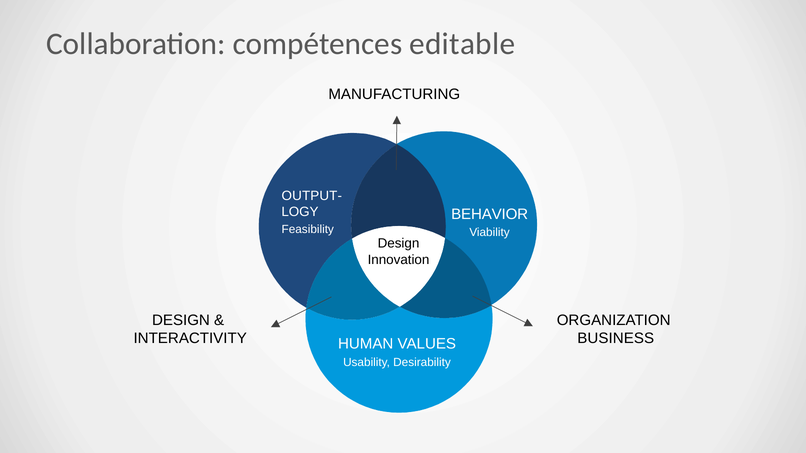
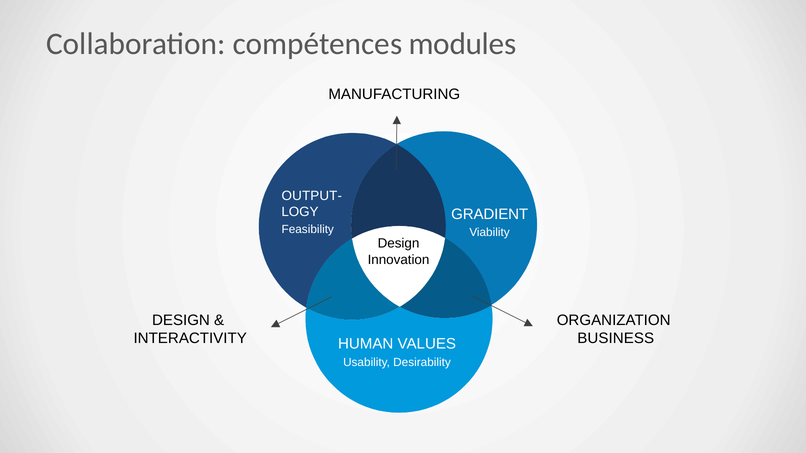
editable: editable -> modules (463, 44)
BEHAVIOR: BEHAVIOR -> GRADIENT (490, 214)
